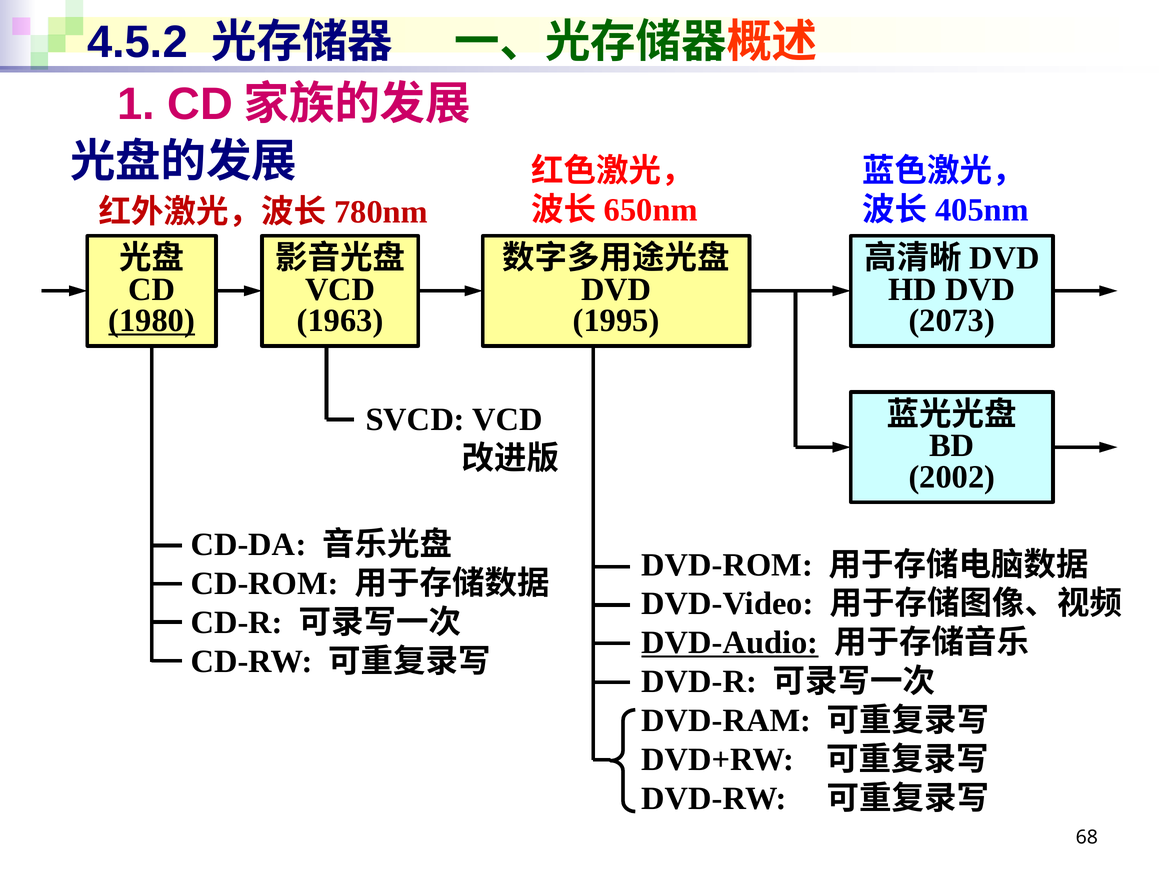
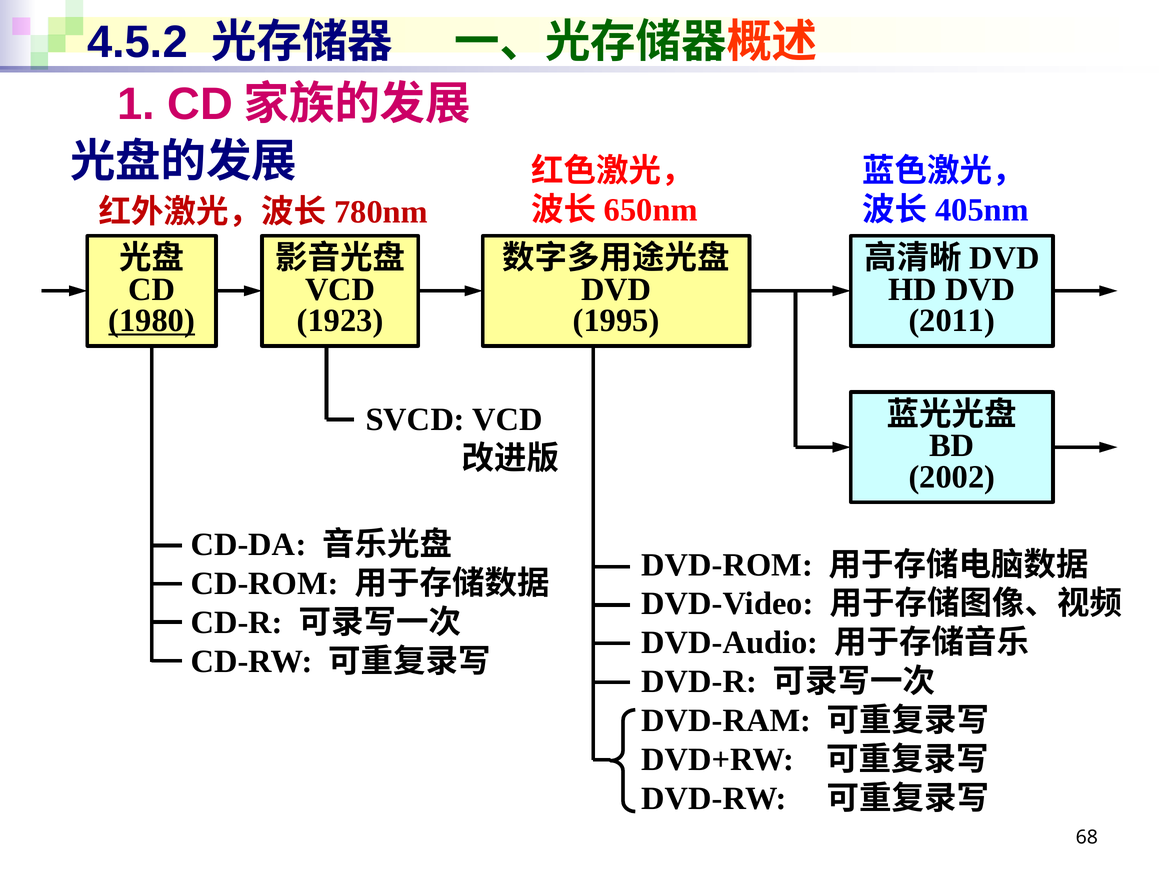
1963: 1963 -> 1923 (340, 321)
2073: 2073 -> 2011 (952, 321)
DVD-Audio underline: present -> none (730, 643)
